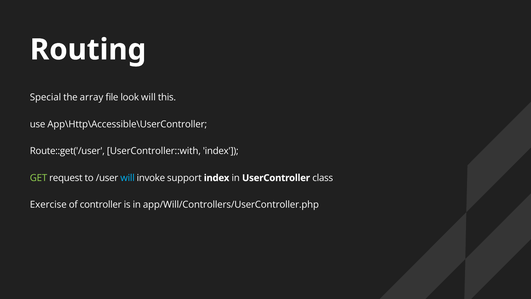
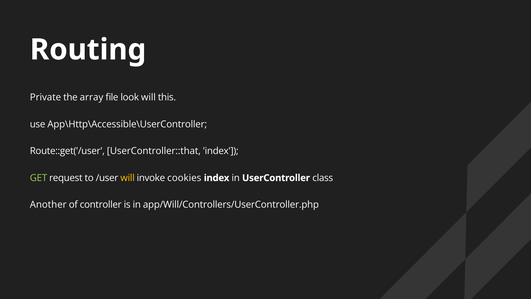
Special: Special -> Private (45, 97)
UserController::with: UserController::with -> UserController::that (154, 151)
will colour: light blue -> yellow (128, 178)
support: support -> cookies (184, 178)
Exercise: Exercise -> Another (48, 205)
